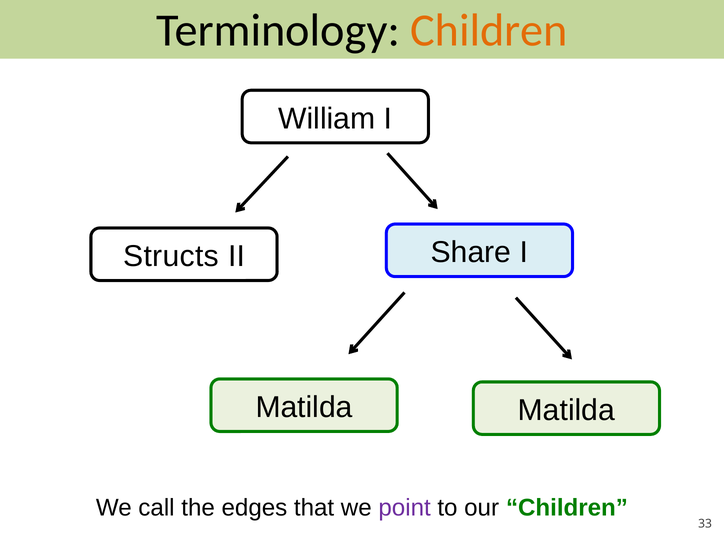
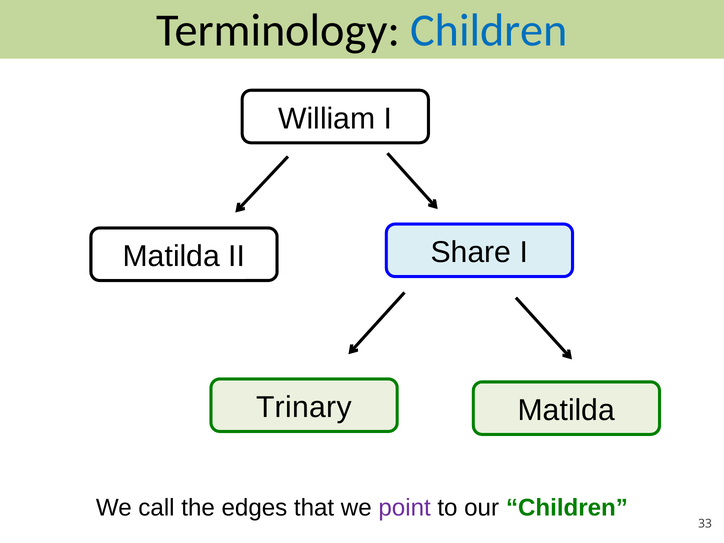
Children colour: orange -> blue (489, 30)
Structs: Structs -> Matilda (171, 256)
Matilda: Matilda -> Trinary (304, 407)
